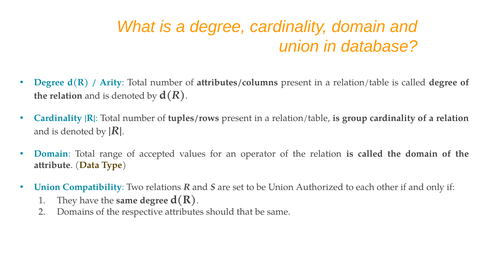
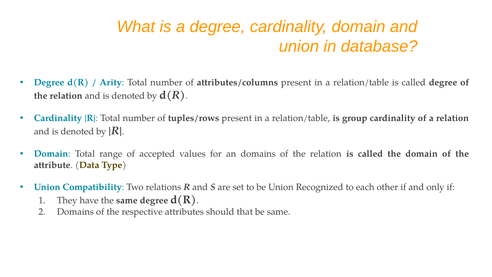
an operator: operator -> domains (258, 154)
Authorized: Authorized -> Recognized (320, 187)
